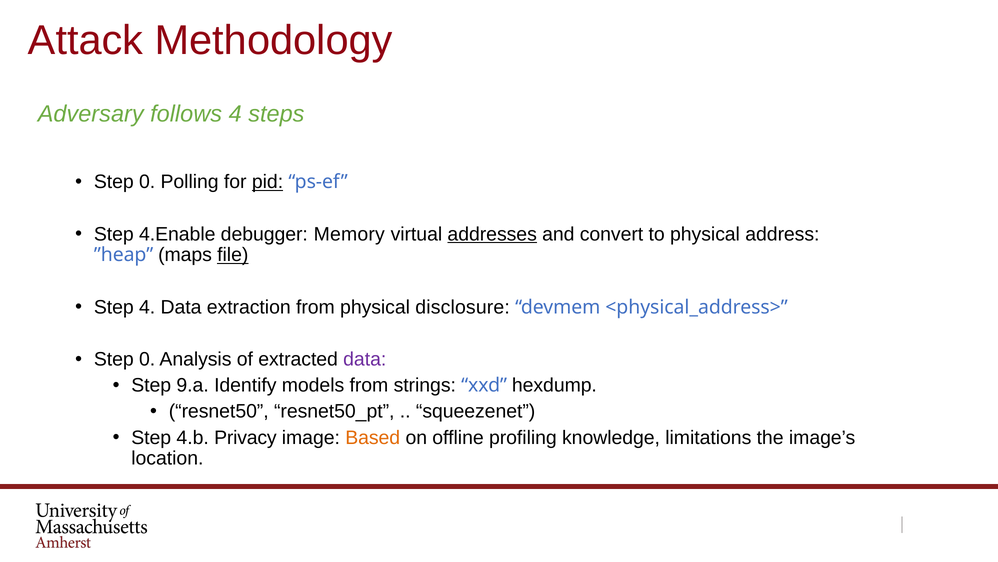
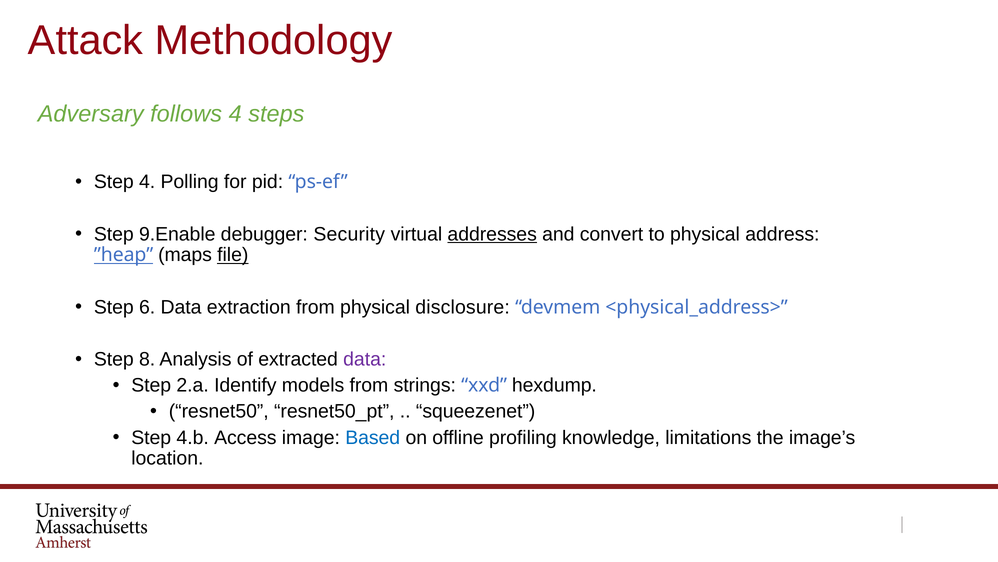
0: 0 -> 4 (147, 182)
pid underline: present -> none (268, 182)
4.Enable: 4.Enable -> 9.Enable (177, 234)
Memory: Memory -> Security (349, 234)
”heap underline: none -> present (124, 255)
Step 4: 4 -> 6 (147, 307)
0: 0 -> 8 (147, 359)
9.a: 9.a -> 2.a (193, 385)
Privacy: Privacy -> Access (245, 437)
Based colour: orange -> blue (373, 437)
